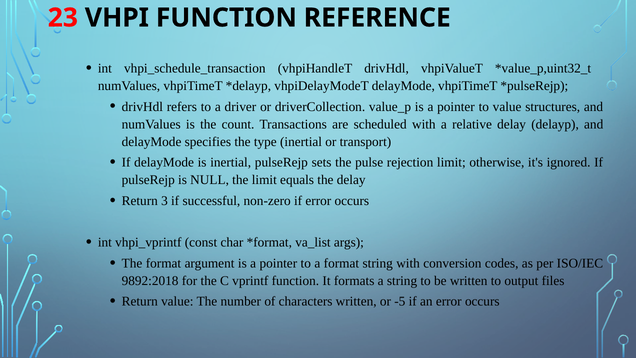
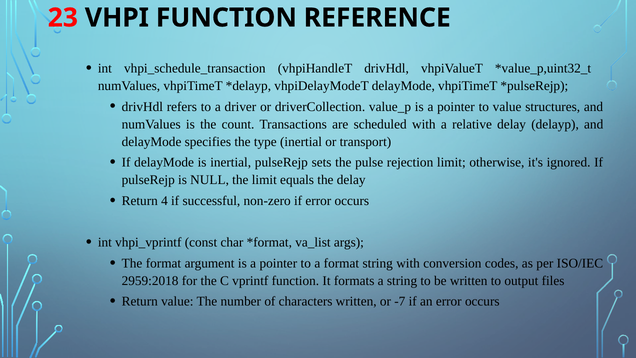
3: 3 -> 4 (164, 201)
9892:2018: 9892:2018 -> 2959:2018 (150, 281)
-5: -5 -> -7 (400, 301)
